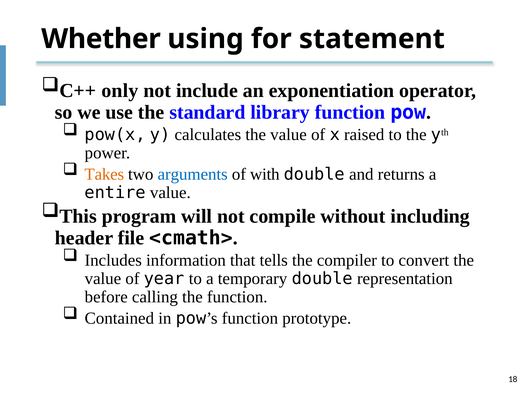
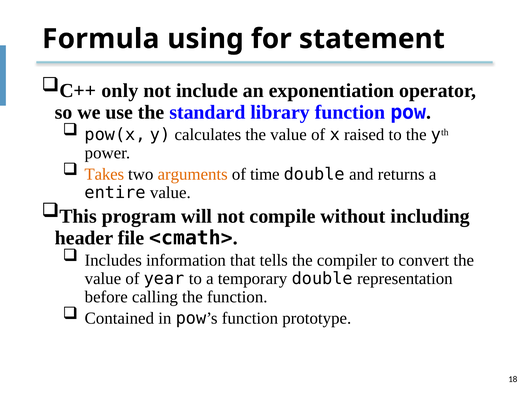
Whether: Whether -> Formula (101, 39)
arguments colour: blue -> orange (193, 175)
with: with -> time (265, 175)
